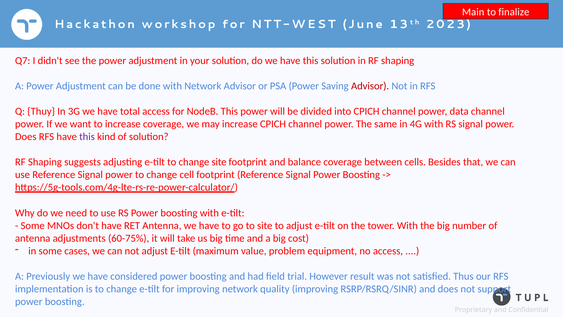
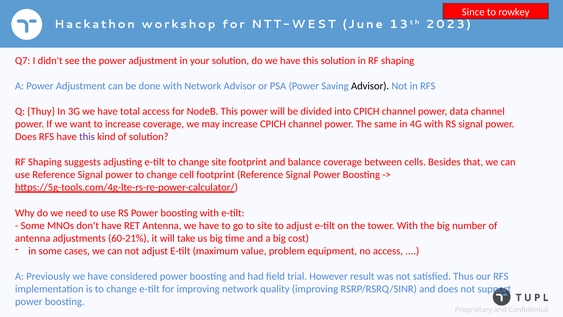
Main: Main -> Since (473, 12)
finalize: finalize -> rowkey (514, 12)
Advisor colour: red -> black (370, 86)
60-75%: 60-75% -> 60-21% (129, 238)
